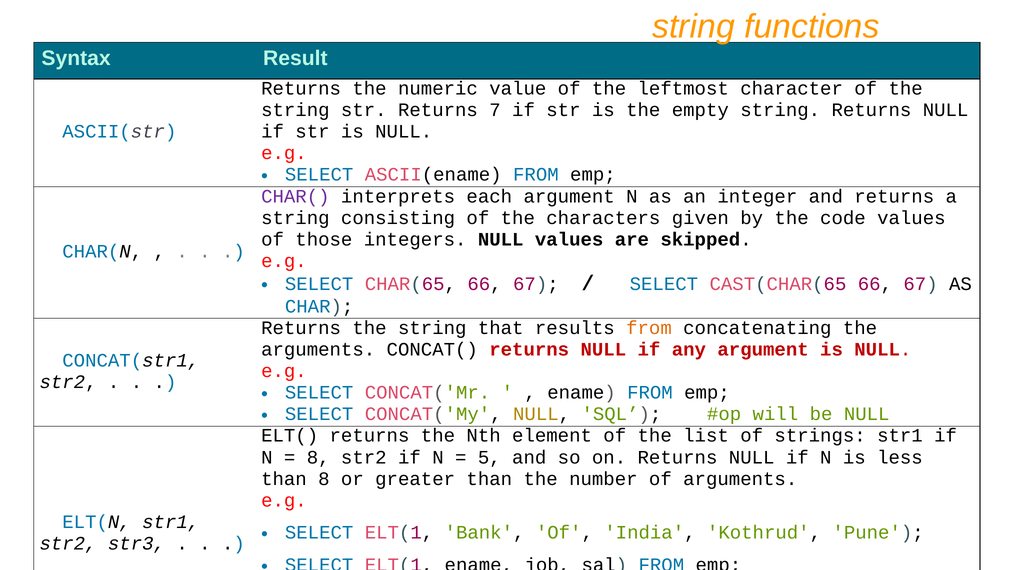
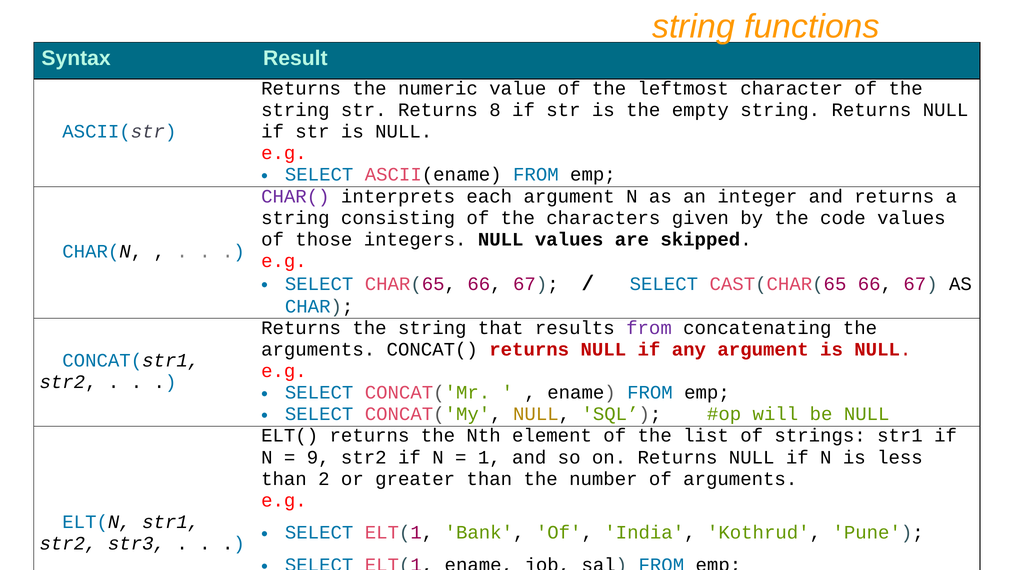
7: 7 -> 8 (495, 110)
from colour: orange -> purple (649, 328)
8: 8 -> 9 (318, 458)
5: 5 -> 1 (489, 458)
than 8: 8 -> 2 (324, 479)
